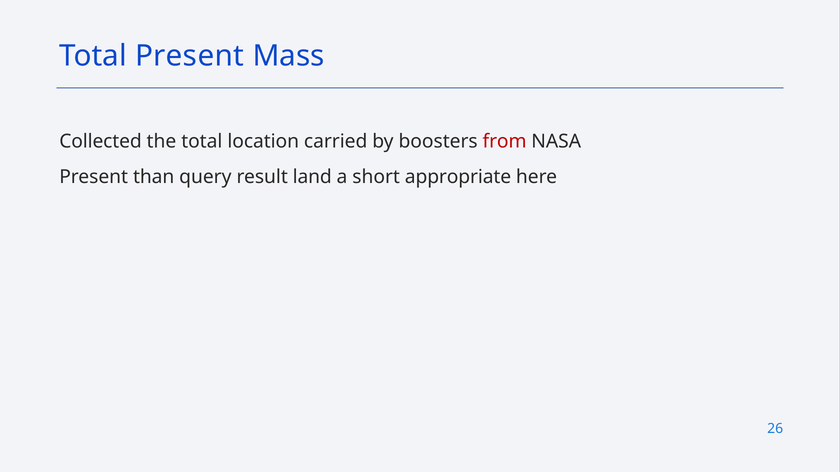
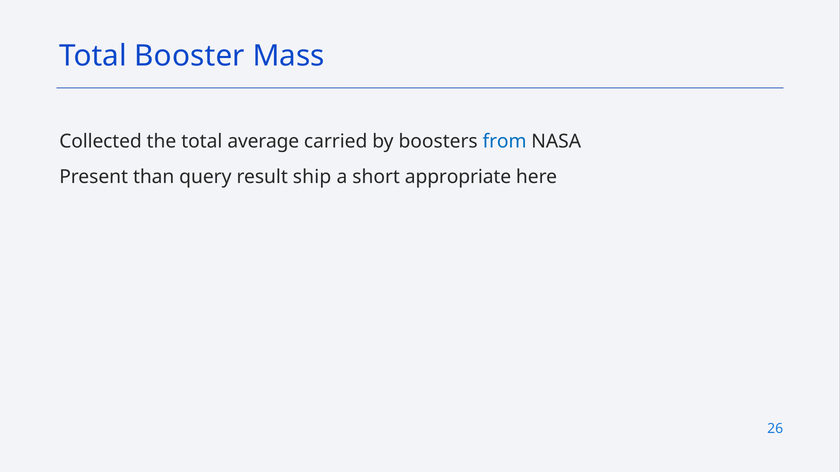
Total Present: Present -> Booster (190, 56)
location: location -> average (263, 142)
from colour: red -> blue (505, 142)
land: land -> ship (312, 177)
